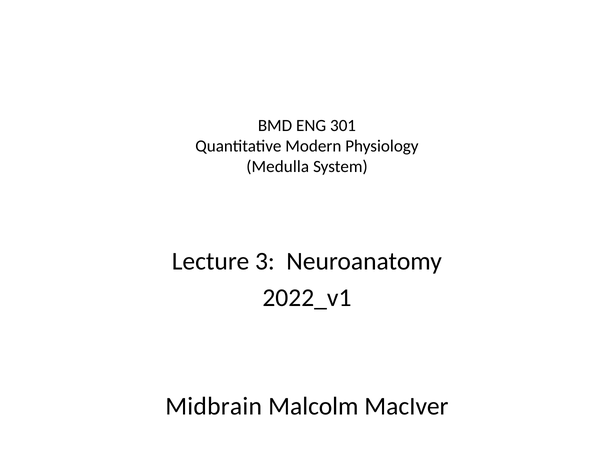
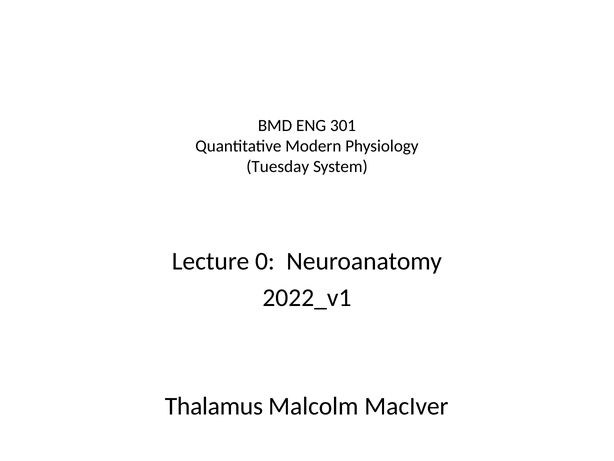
Medulla: Medulla -> Tuesday (278, 166)
3: 3 -> 0 (265, 261)
Midbrain: Midbrain -> Thalamus (214, 406)
